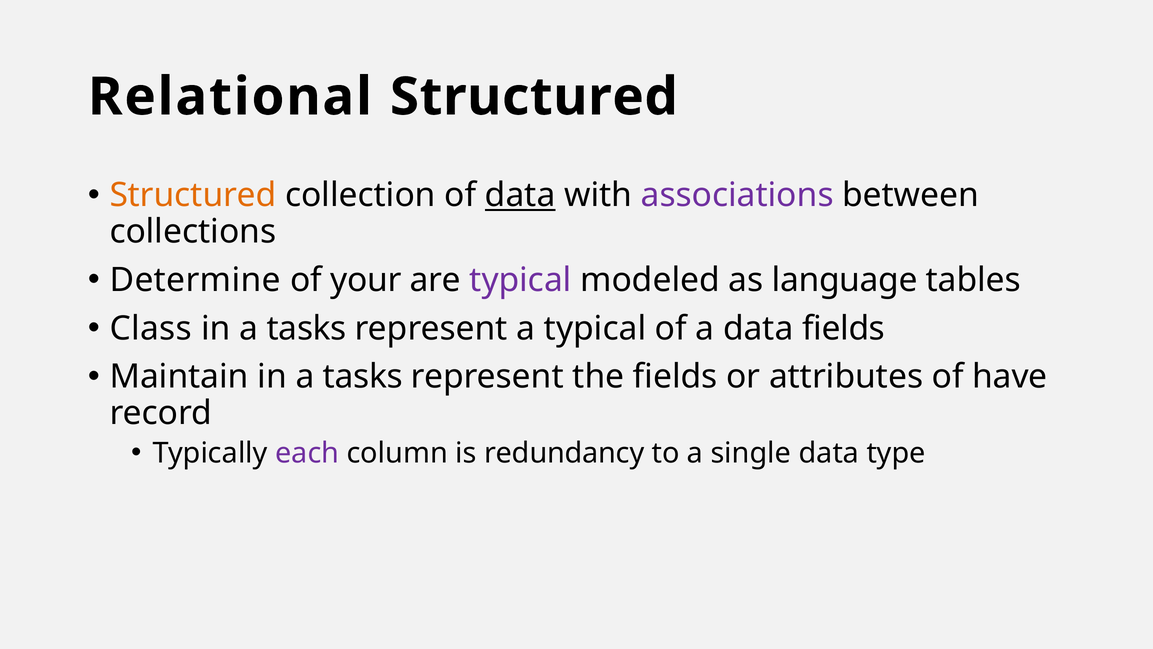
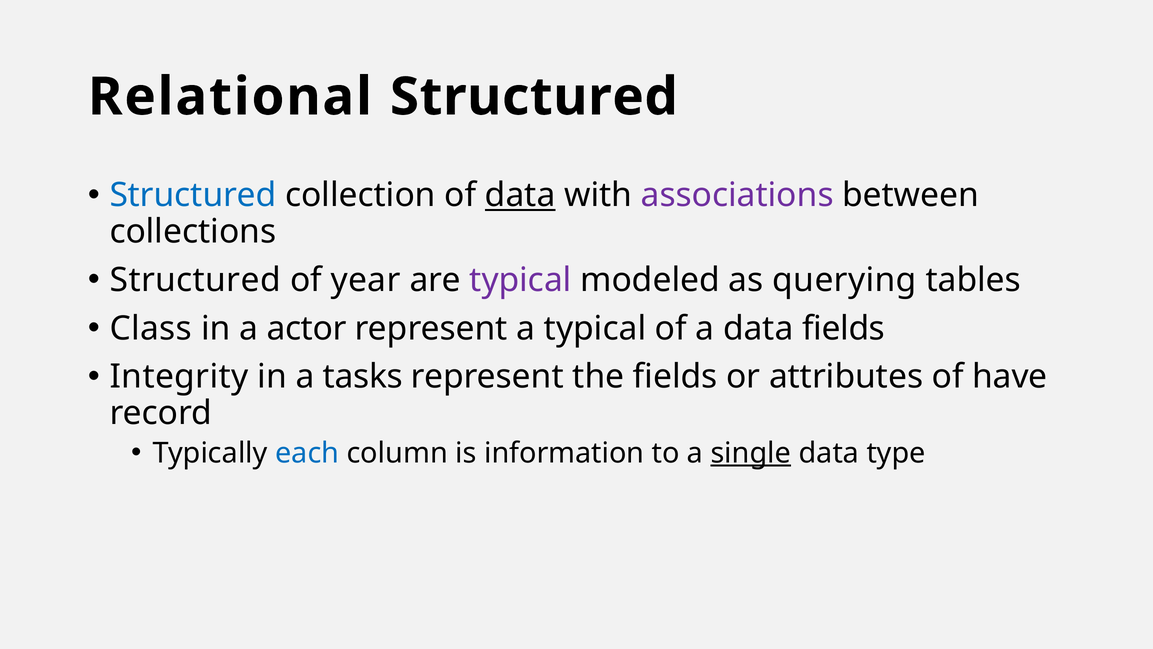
Structured colour: orange -> blue (193, 195)
Determine: Determine -> Structured (195, 280)
your: your -> year (366, 280)
language: language -> querying (844, 280)
tasks: tasks -> actor (307, 328)
Maintain: Maintain -> Integrity (179, 377)
each colour: purple -> blue (307, 453)
redundancy: redundancy -> information (564, 453)
single underline: none -> present (751, 453)
